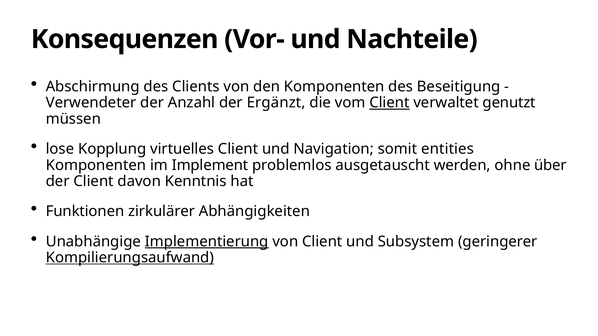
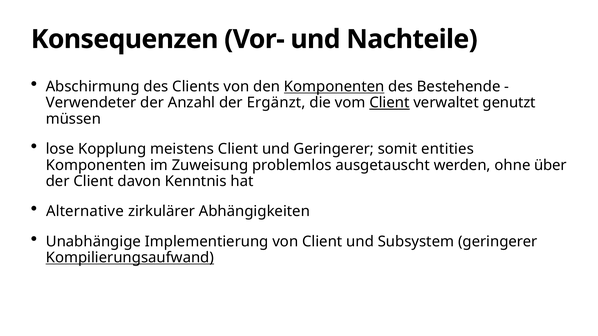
Komponenten underline: none -> present (334, 87)
Beseitigung: Beseitigung -> Bestehende (459, 87)
virtuelles: virtuelles -> meistens (182, 149)
und Navigation: Navigation -> Geringerer (334, 149)
Implement: Implement -> Zuweisung (210, 165)
Funktionen: Funktionen -> Alternative (85, 212)
Implementierung underline: present -> none (207, 242)
